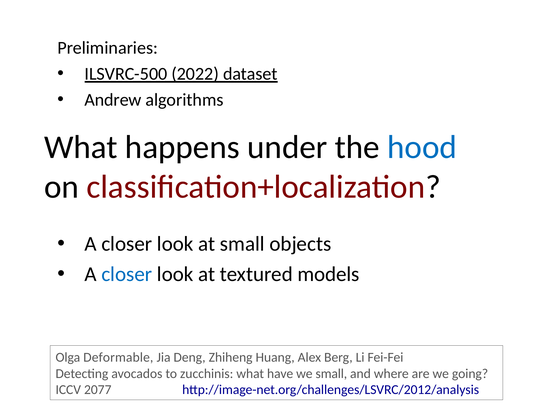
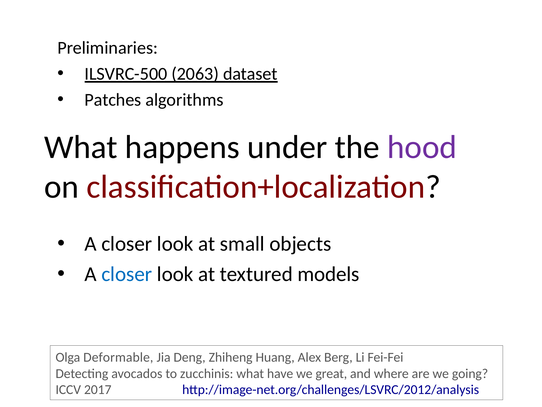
2022: 2022 -> 2063 (195, 74)
Andrew: Andrew -> Patches (113, 100)
hood colour: blue -> purple (422, 147)
we small: small -> great (331, 373)
2077: 2077 -> 2017 (98, 389)
